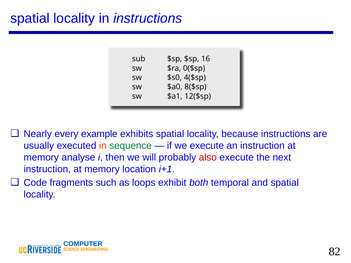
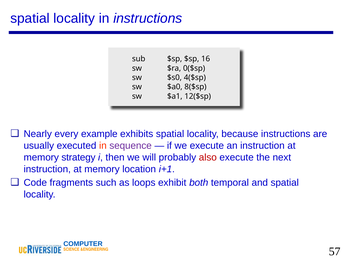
sequence colour: green -> purple (131, 146)
analyse: analyse -> strategy (78, 158)
82: 82 -> 57 (335, 252)
